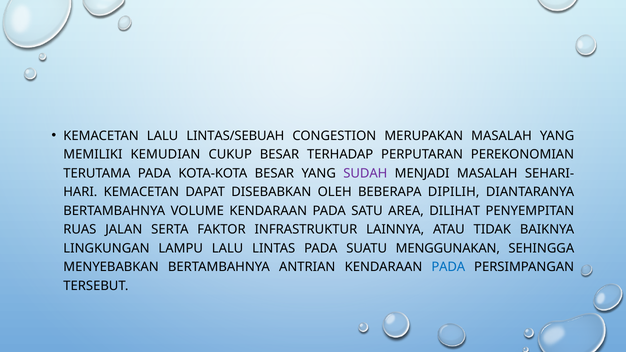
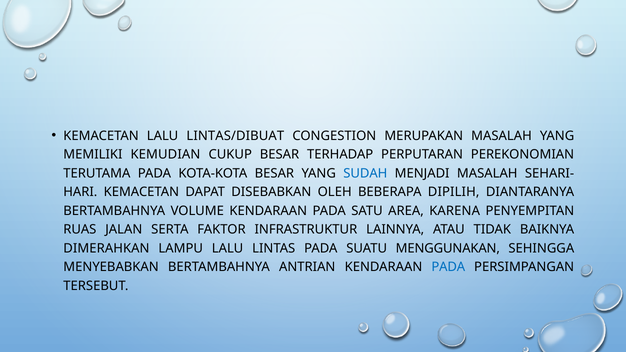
LINTAS/SEBUAH: LINTAS/SEBUAH -> LINTAS/DIBUAT (235, 136)
SUDAH colour: purple -> blue (365, 173)
DILIHAT: DILIHAT -> KARENA (455, 211)
LINGKUNGAN: LINGKUNGAN -> DIMERAHKAN (106, 248)
